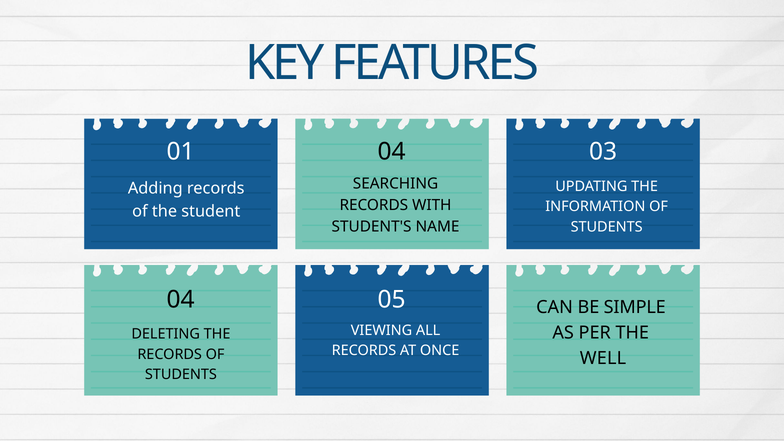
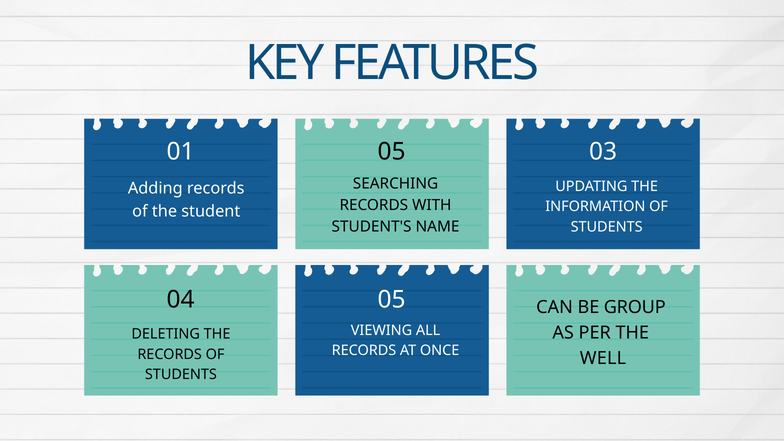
01 04: 04 -> 05 (392, 152)
SIMPLE: SIMPLE -> GROUP (635, 307)
